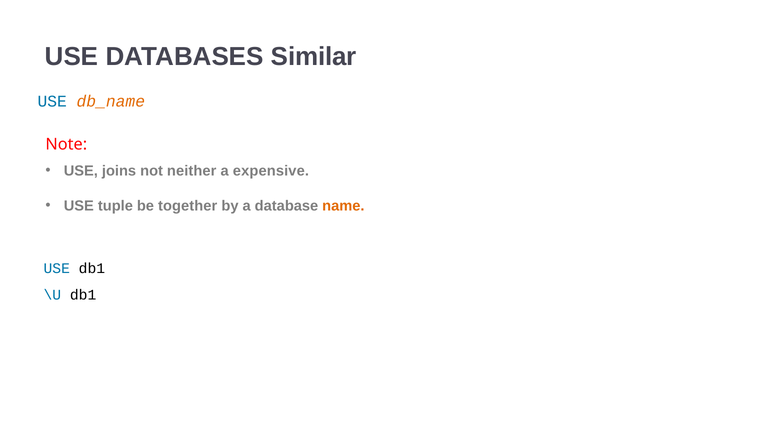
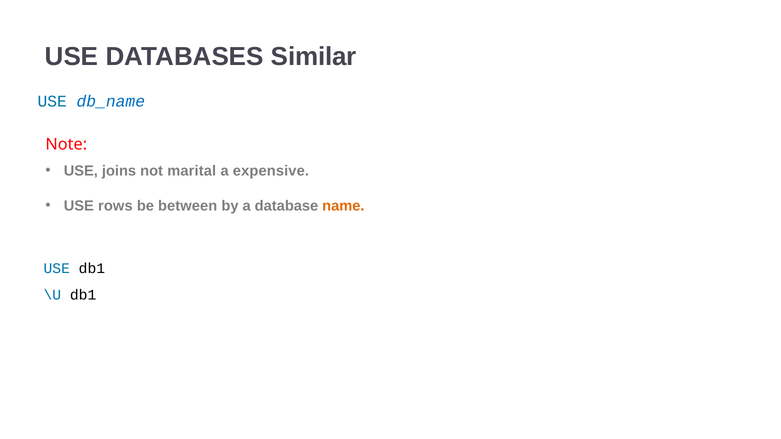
db_name colour: orange -> blue (111, 101)
neither: neither -> marital (192, 171)
tuple: tuple -> rows (115, 206)
together: together -> between (188, 206)
